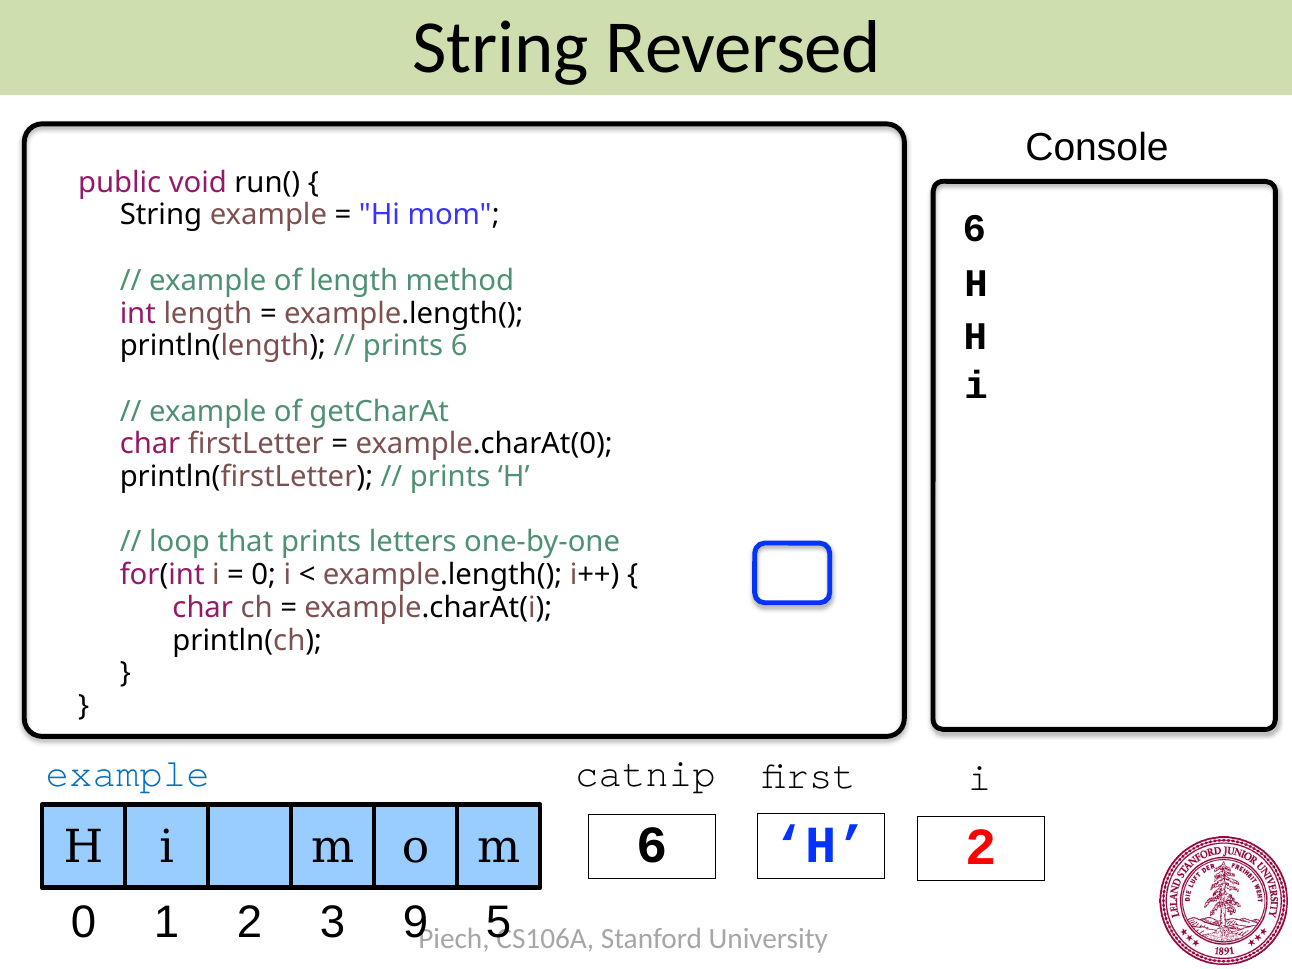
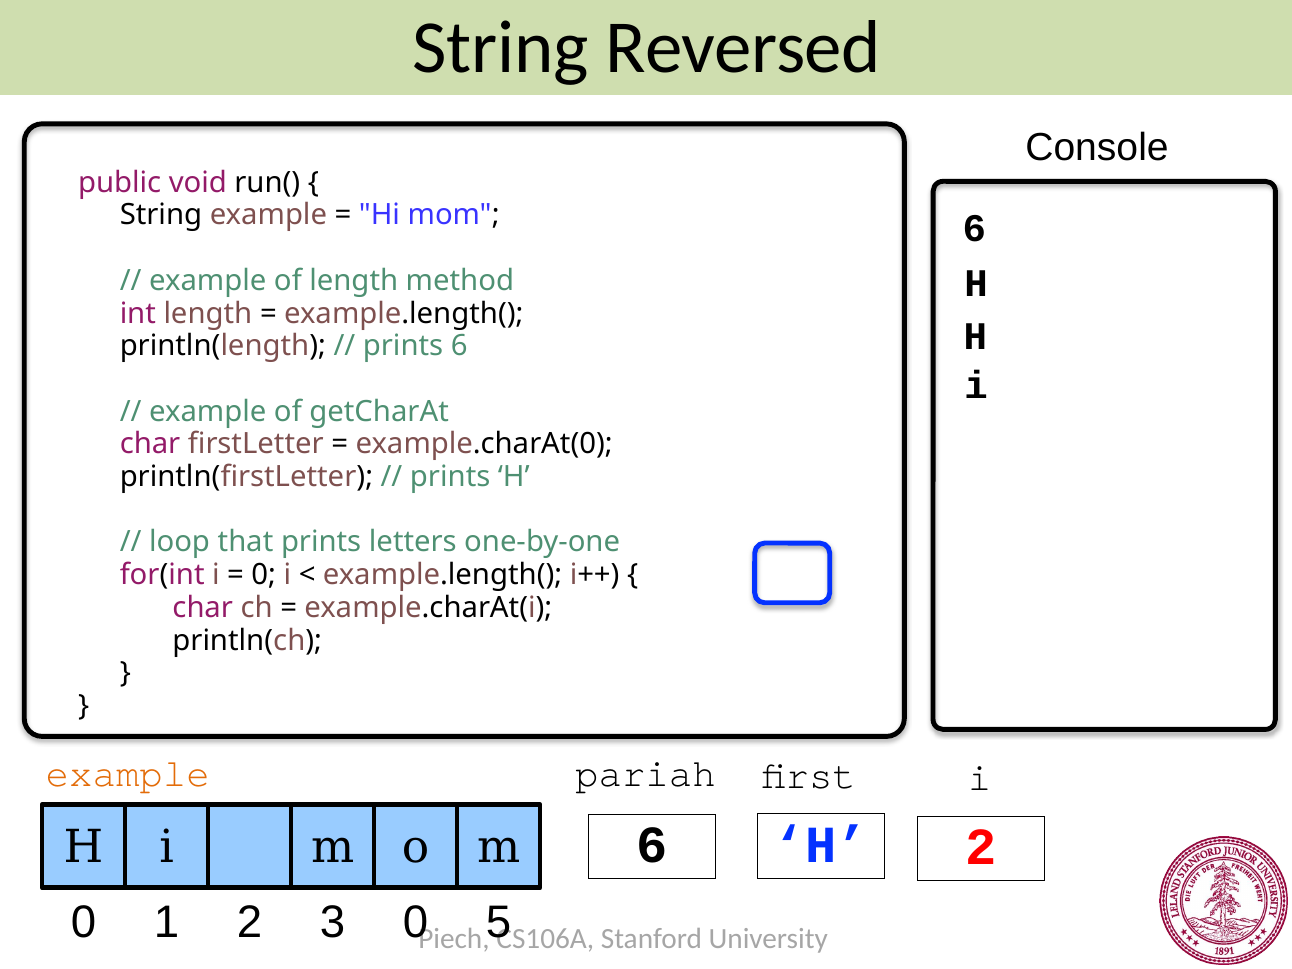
example colour: blue -> orange (128, 774)
catnip: catnip -> pariah (645, 774)
3 9: 9 -> 0 (416, 922)
